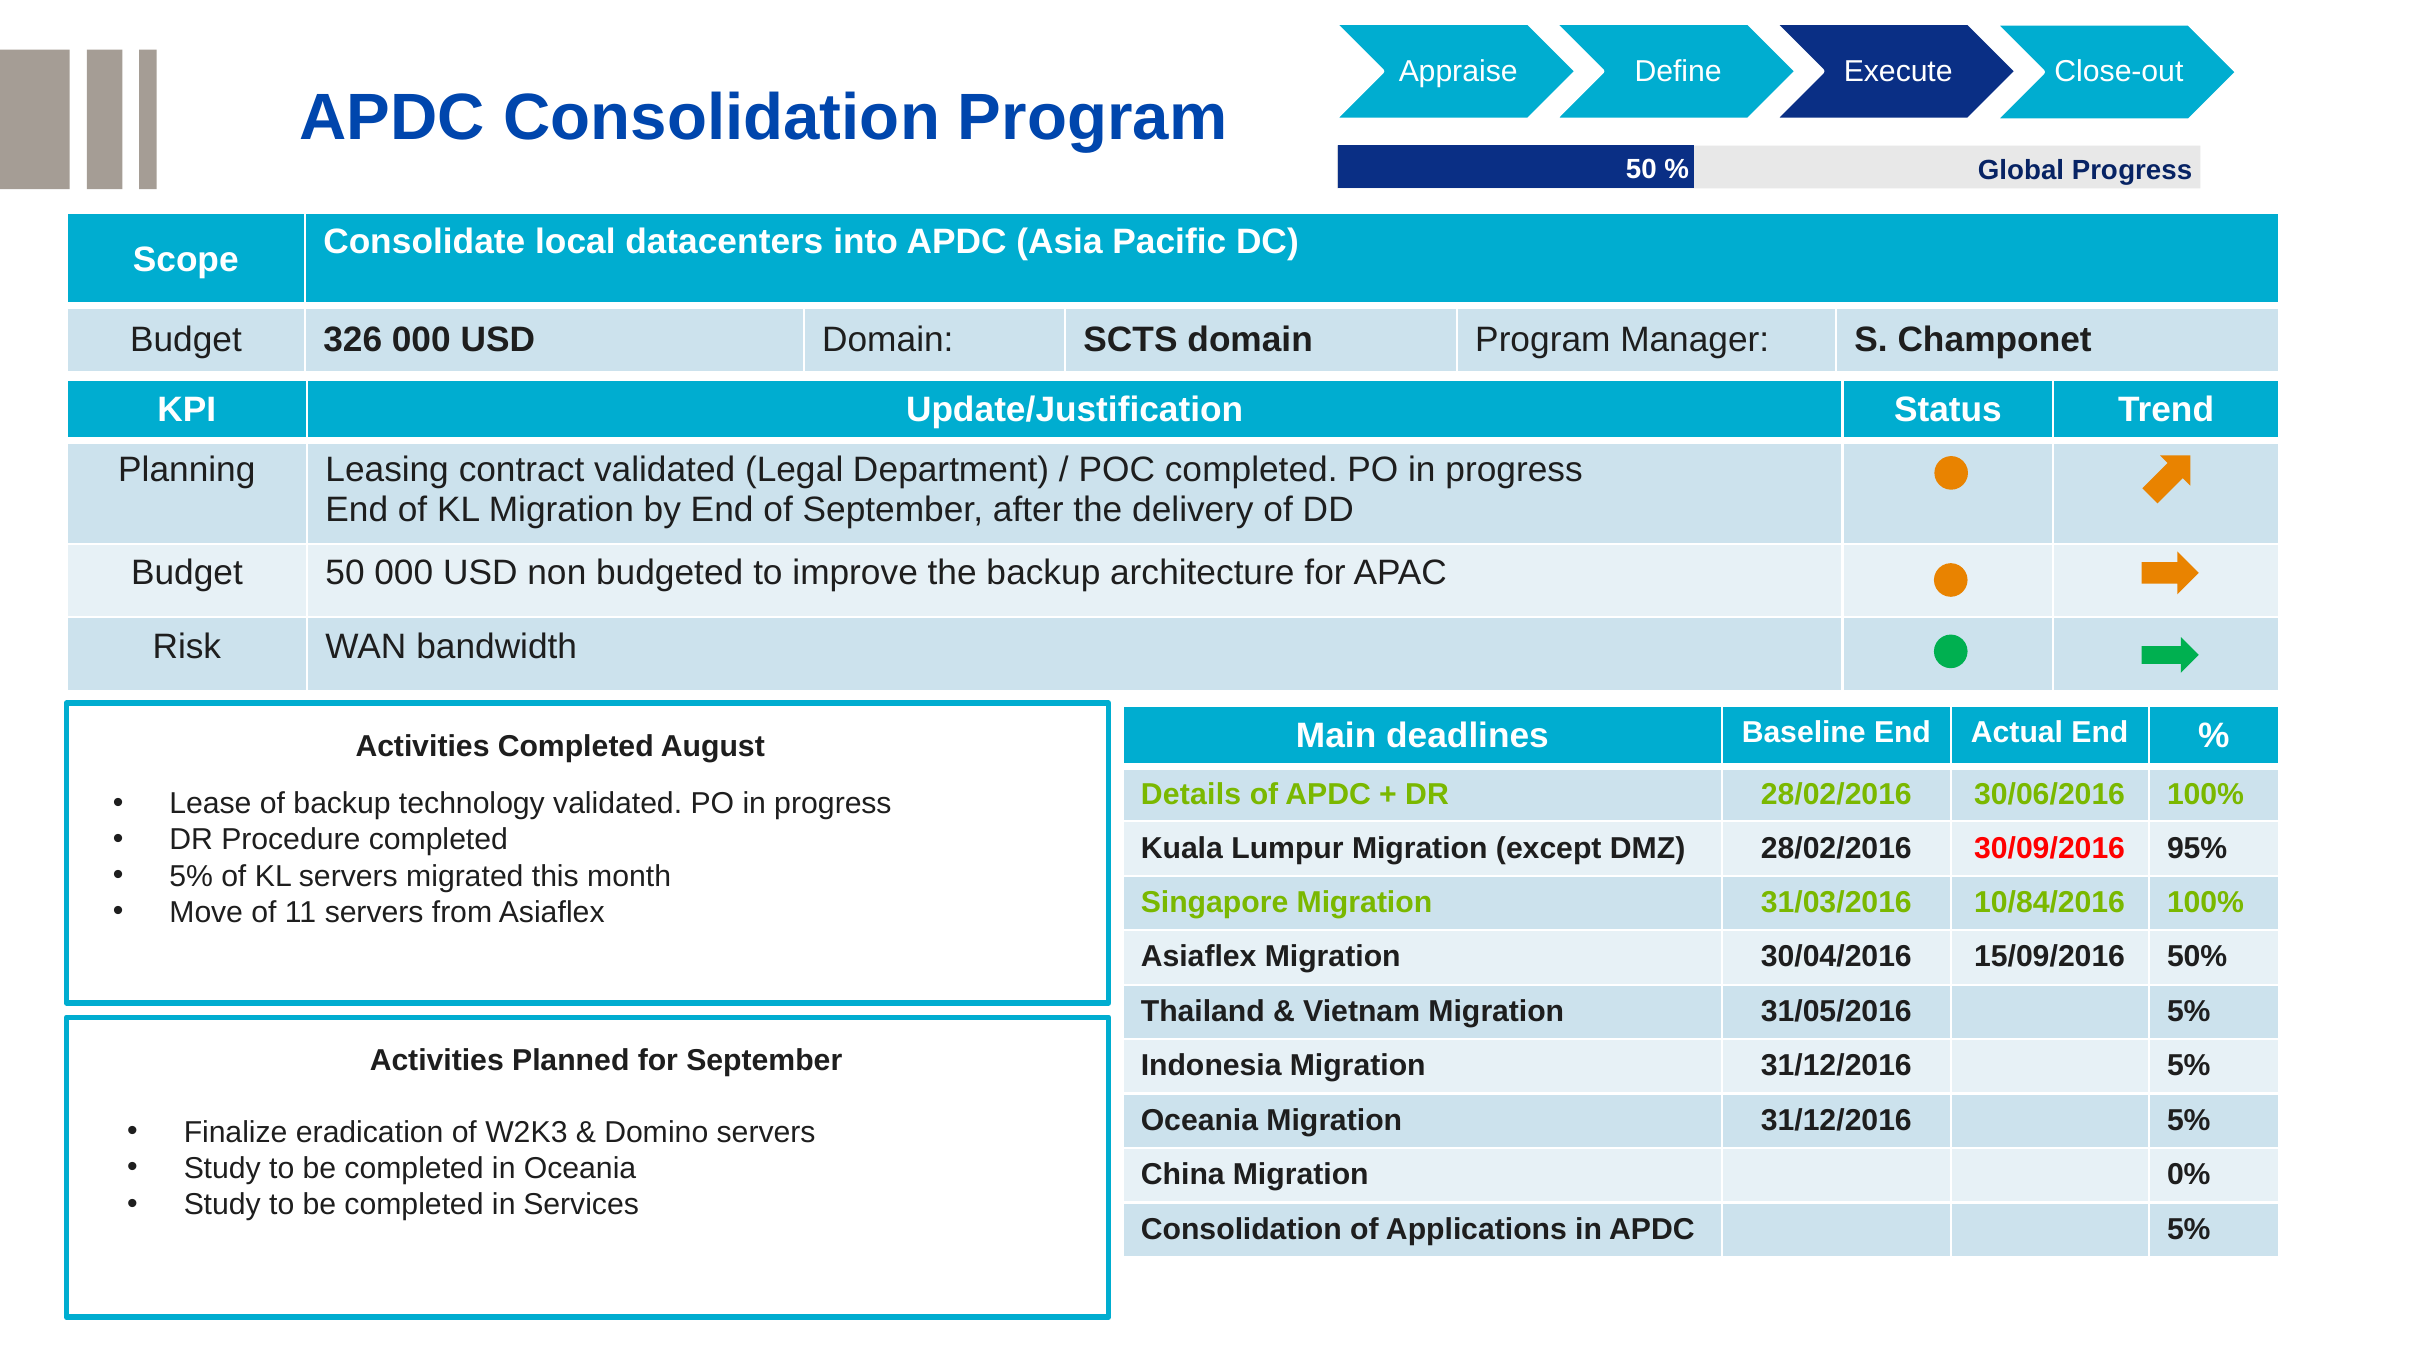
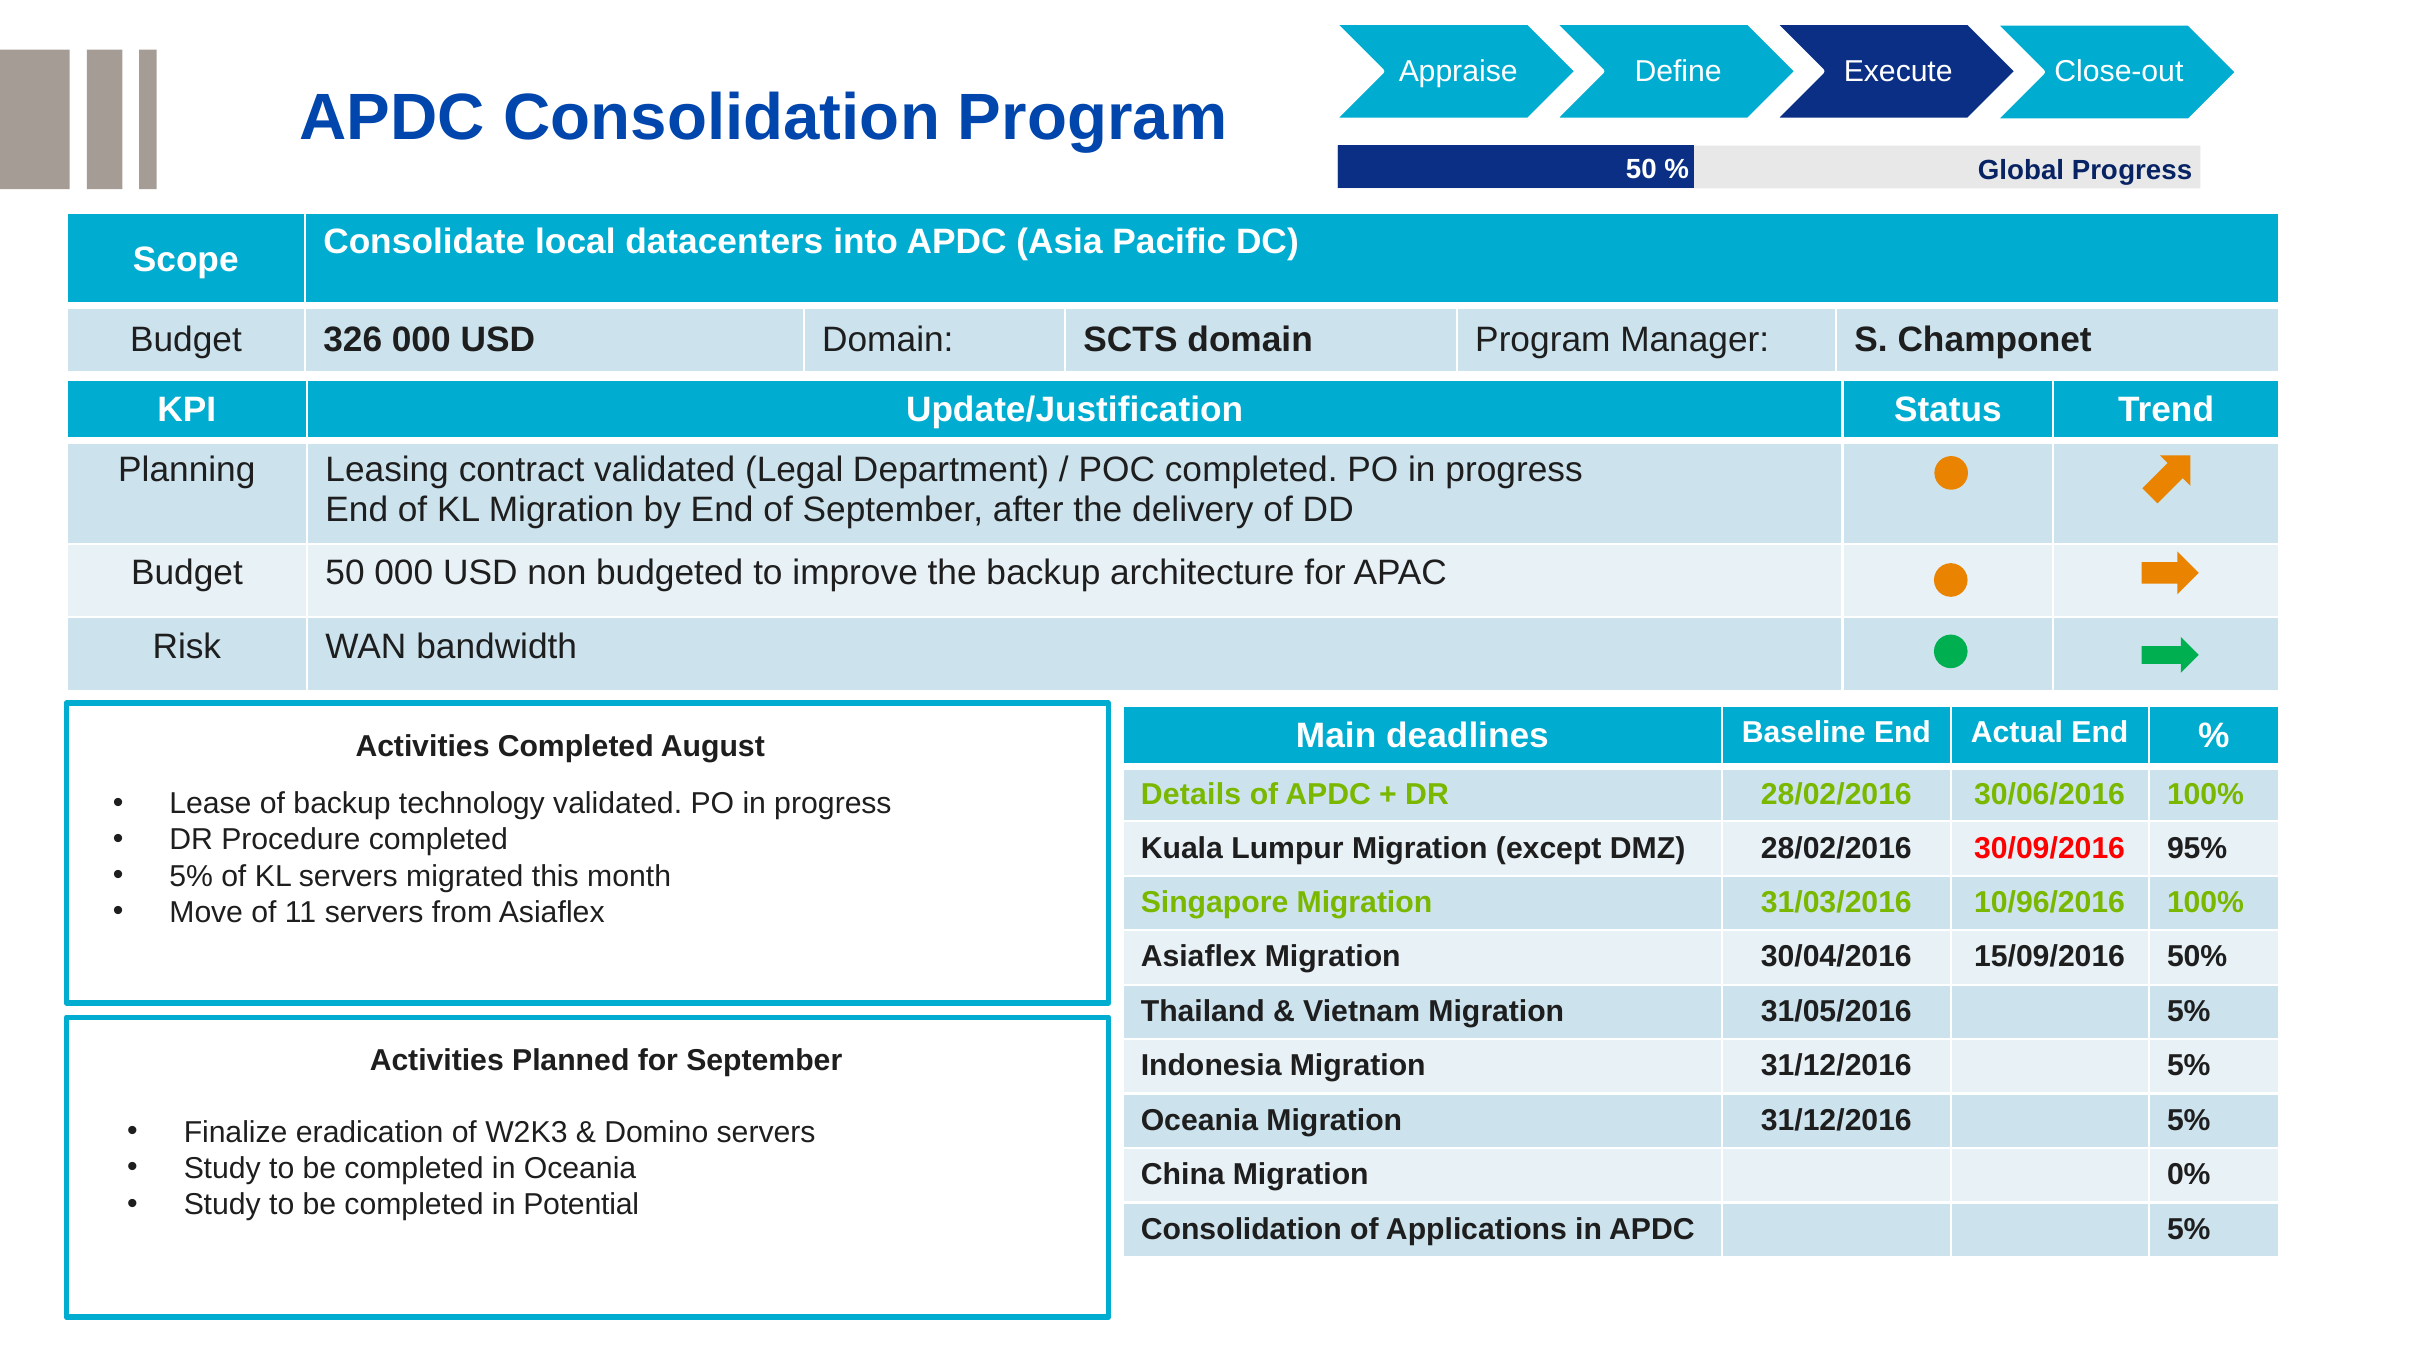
10/84/2016: 10/84/2016 -> 10/96/2016 (2050, 902)
Services: Services -> Potential (581, 1204)
